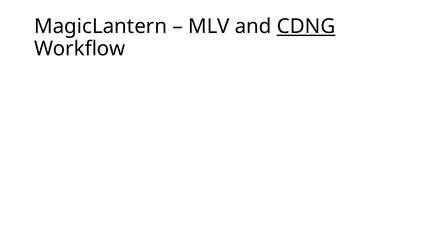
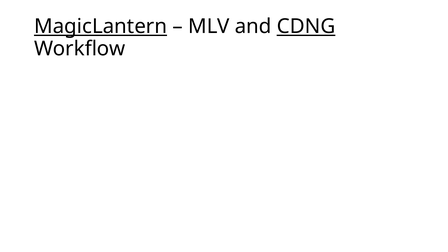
MagicLantern underline: none -> present (101, 27)
